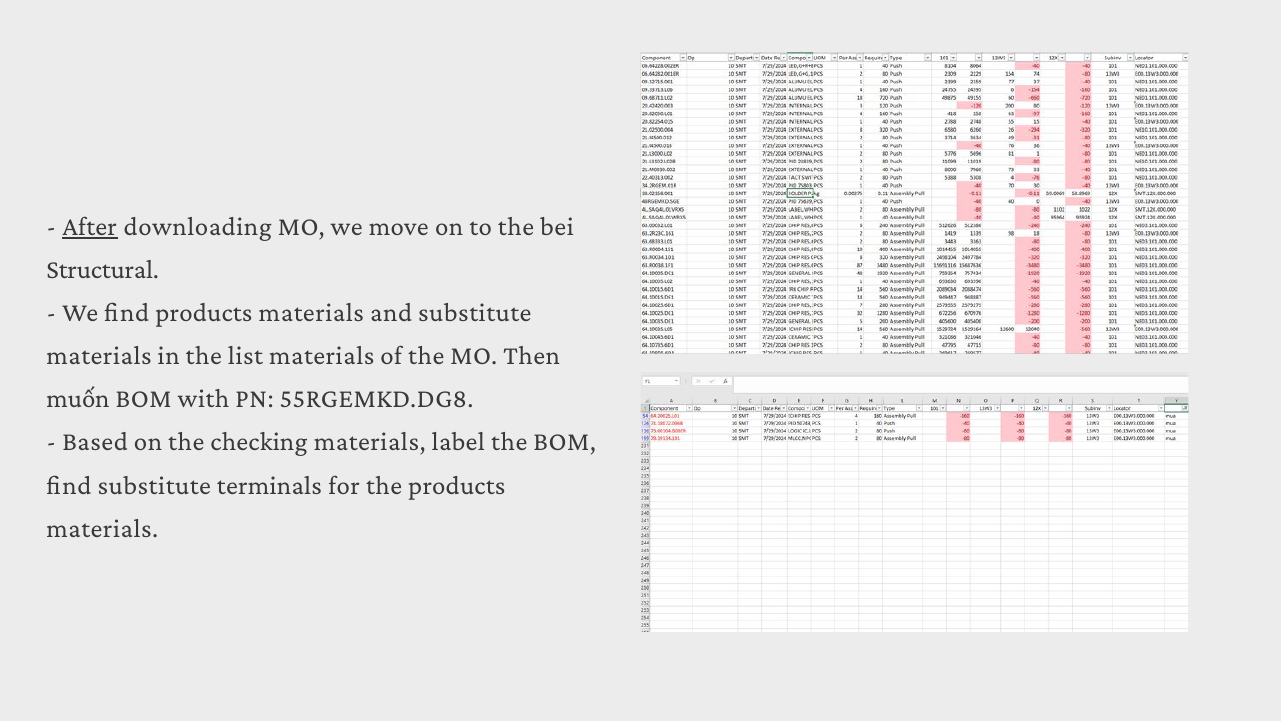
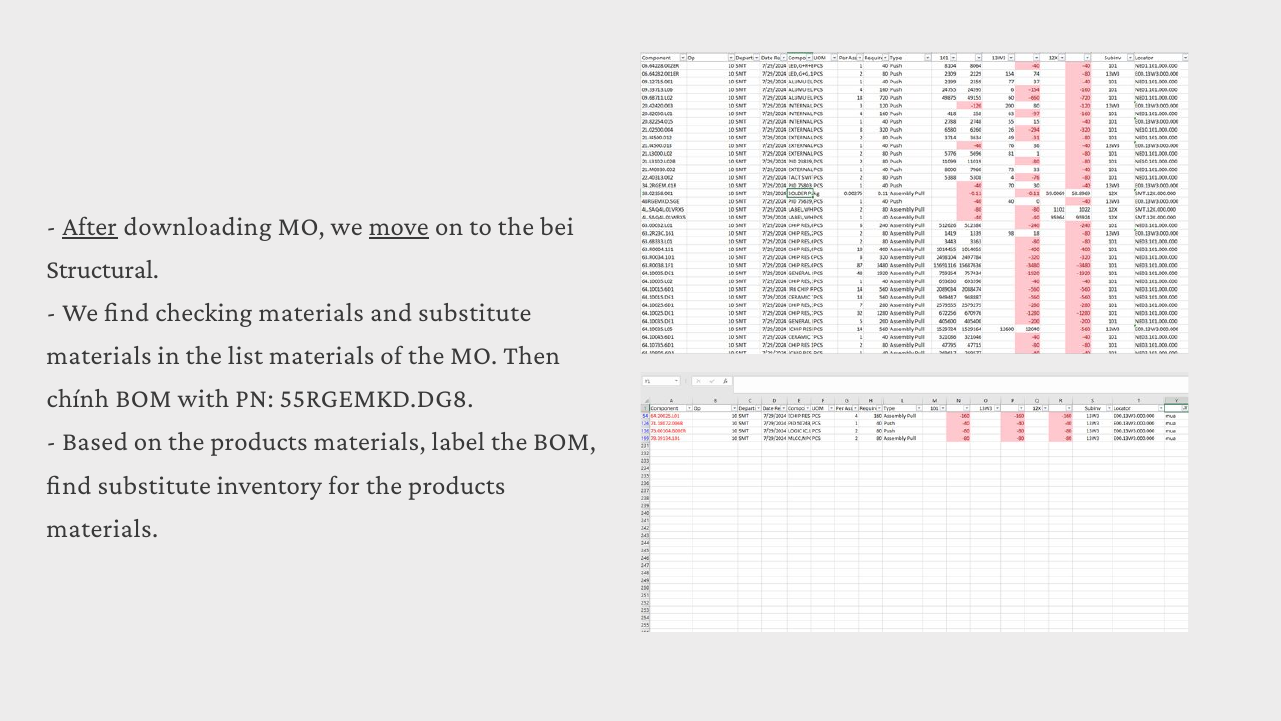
move underline: none -> present (399, 227)
find products: products -> checking (204, 313)
muốn: muốn -> chính (78, 399)
on the checking: checking -> products (259, 442)
terminals: terminals -> inventory (269, 485)
